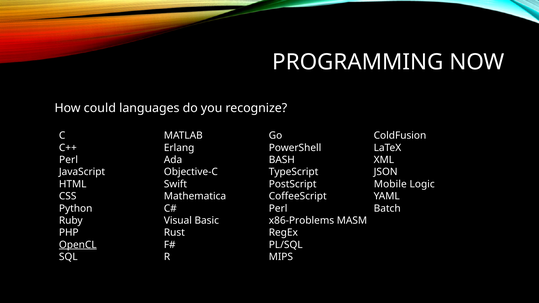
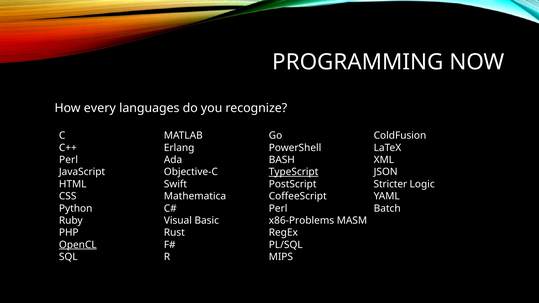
could: could -> every (100, 108)
TypeScript underline: none -> present (294, 172)
Mobile: Mobile -> Stricter (390, 184)
